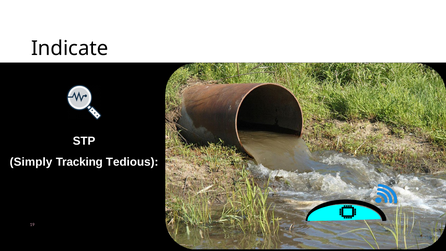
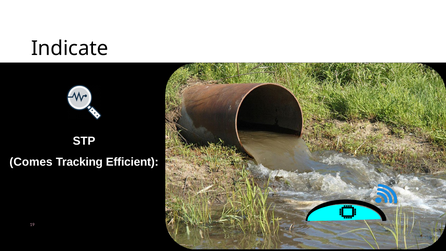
Simply: Simply -> Comes (31, 162)
Tedious: Tedious -> Efficient (132, 162)
